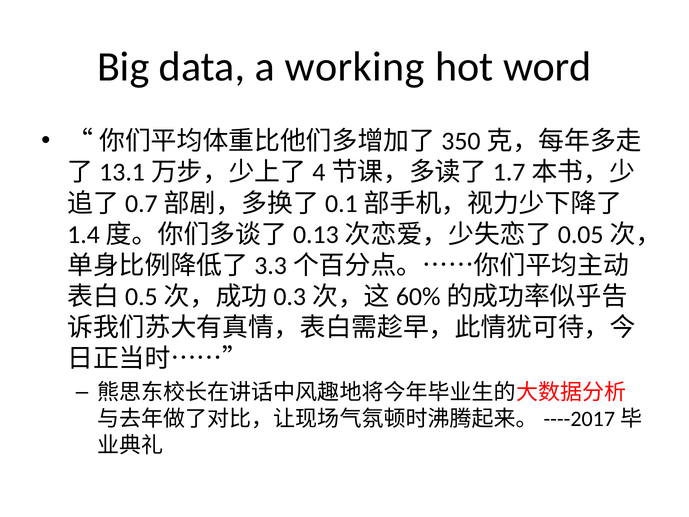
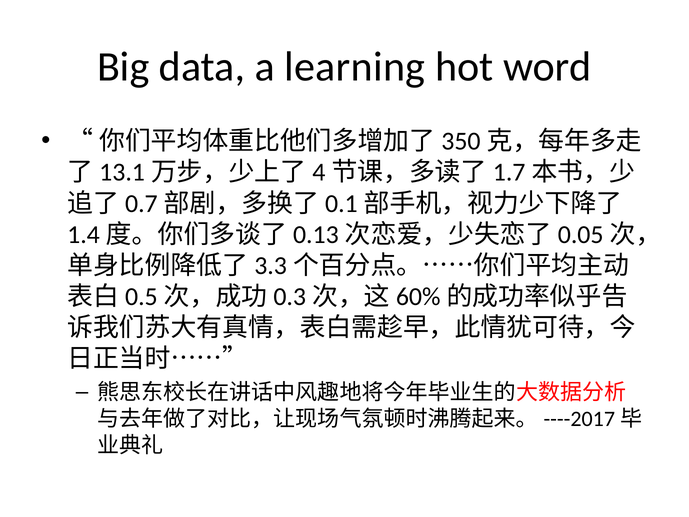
working: working -> learning (355, 67)
